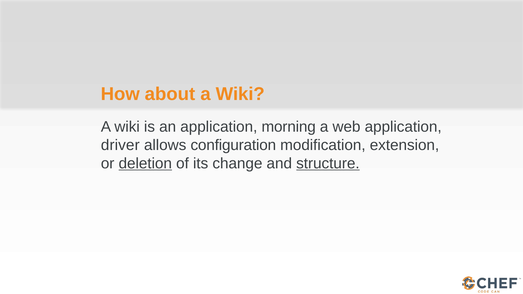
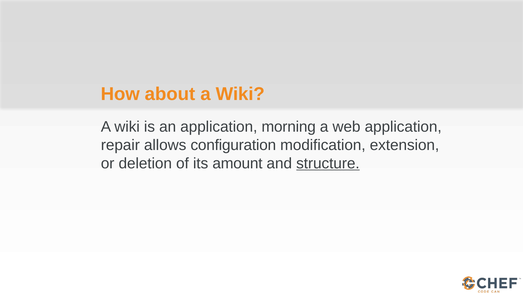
driver: driver -> repair (120, 145)
deletion underline: present -> none (145, 164)
change: change -> amount (237, 164)
